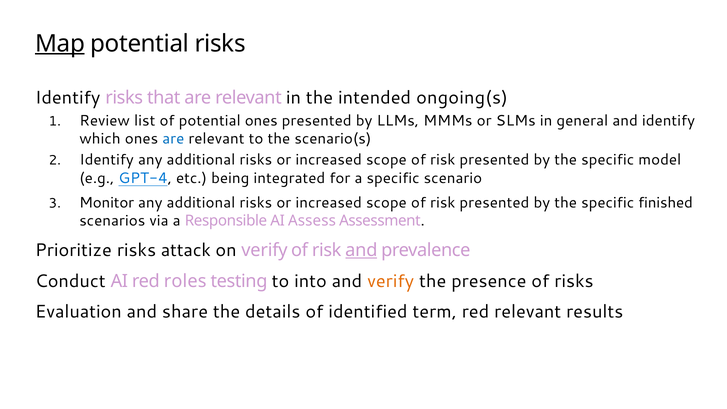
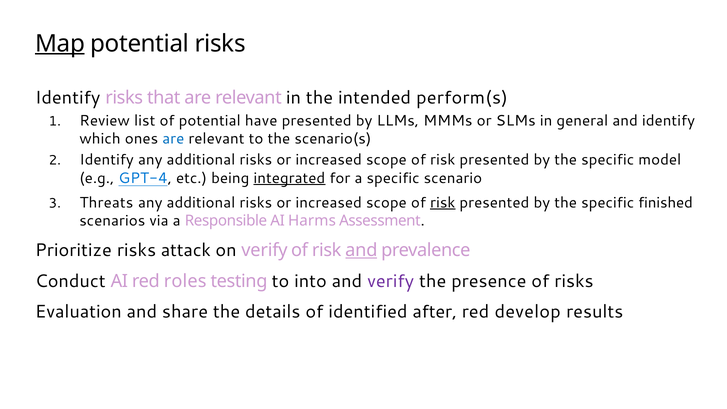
ongoing(s: ongoing(s -> perform(s (462, 98)
potential ones: ones -> have (261, 121)
integrated underline: none -> present (289, 178)
Monitor: Monitor -> Threats (106, 203)
risk underline: none -> present (443, 203)
Assess: Assess -> Harms (312, 221)
verify colour: orange -> purple (391, 281)
term: term -> after (435, 312)
red relevant: relevant -> develop (528, 312)
